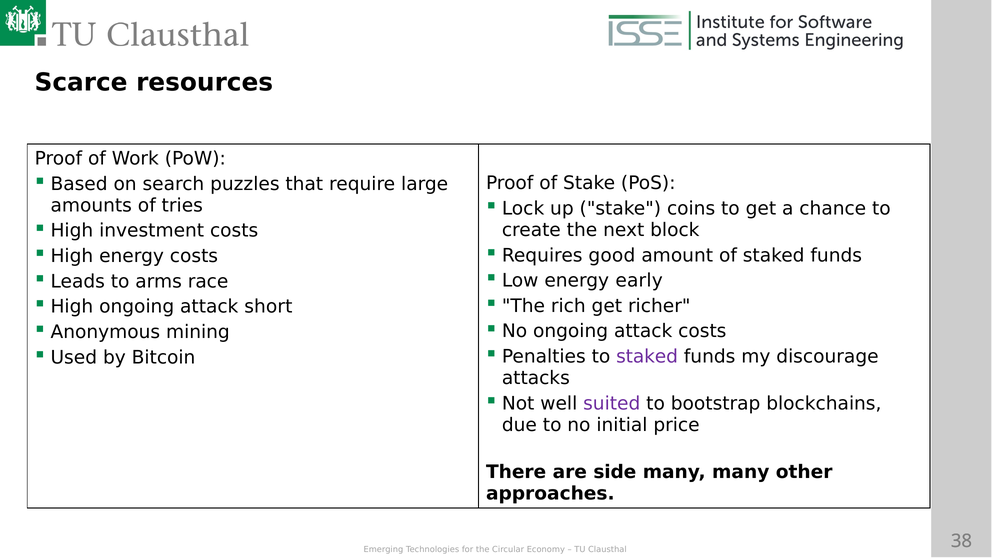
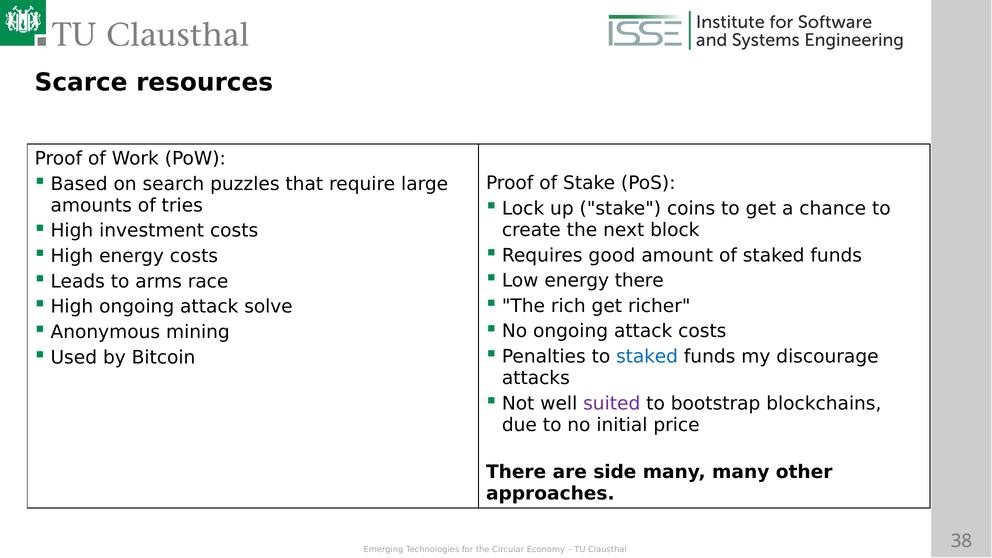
energy early: early -> there (639, 281)
short: short -> solve (268, 307)
staked colour: purple -> blue (647, 357)
